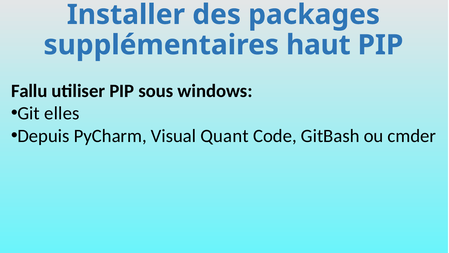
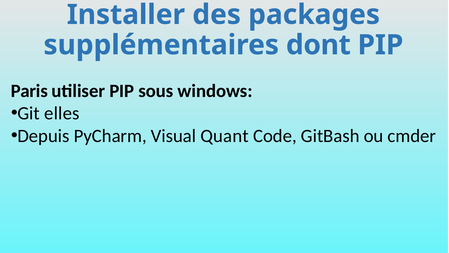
haut: haut -> dont (318, 45)
Fallu: Fallu -> Paris (29, 91)
